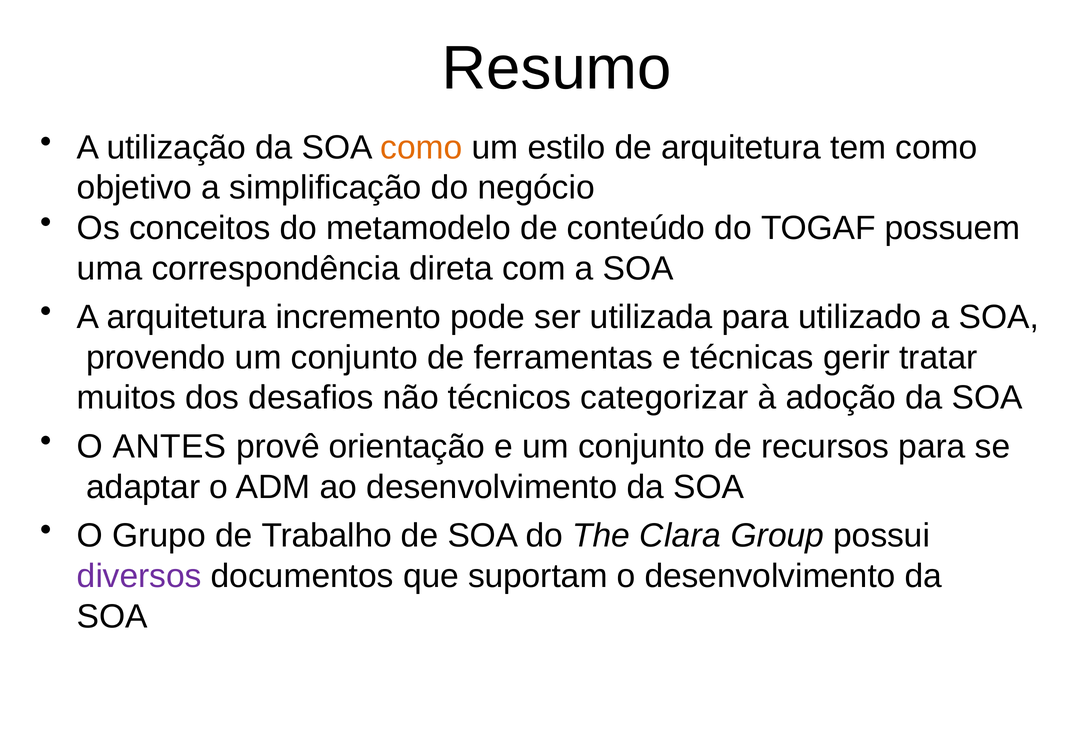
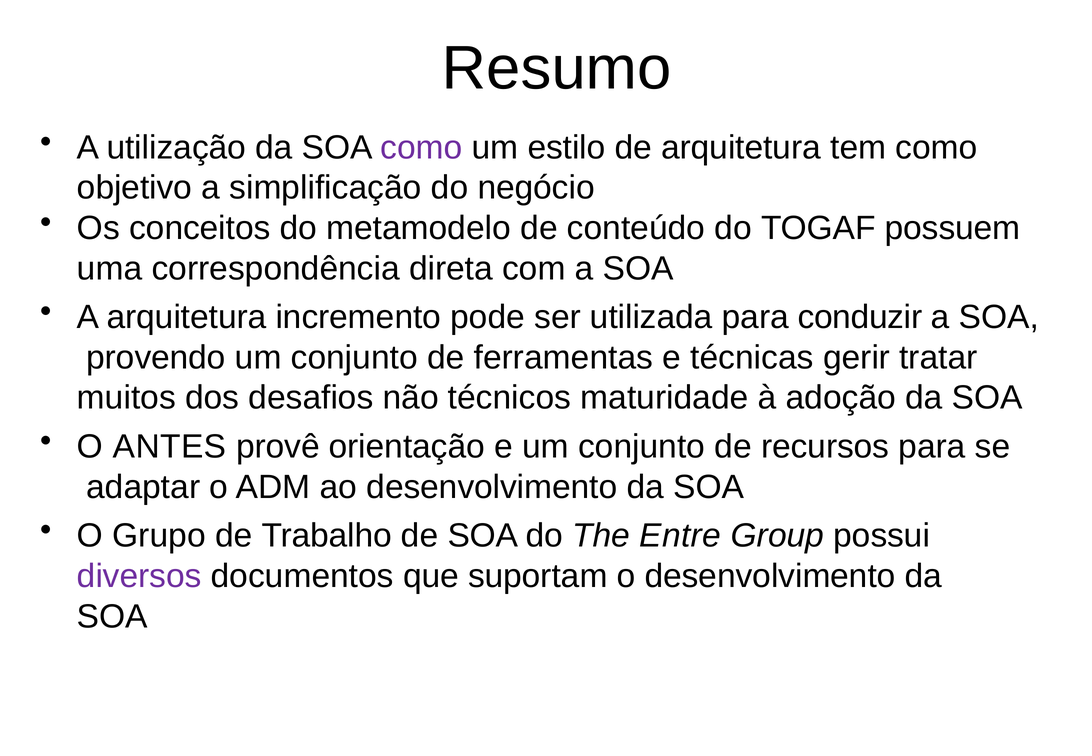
como colour: orange -> purple (421, 147)
utilizado: utilizado -> conduzir (860, 317)
categorizar: categorizar -> maturidade (664, 398)
Clara: Clara -> Entre (680, 536)
